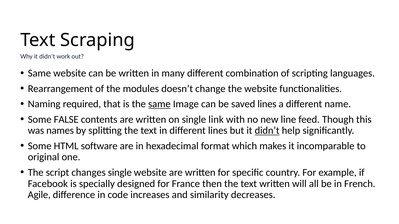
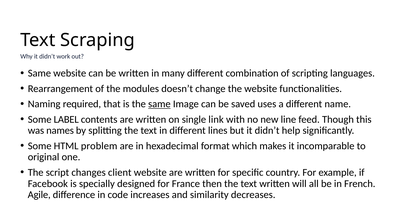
saved lines: lines -> uses (267, 104)
FALSE: FALSE -> LABEL (66, 120)
didn’t underline: present -> none (267, 131)
software: software -> problem (99, 146)
changes single: single -> client (120, 173)
